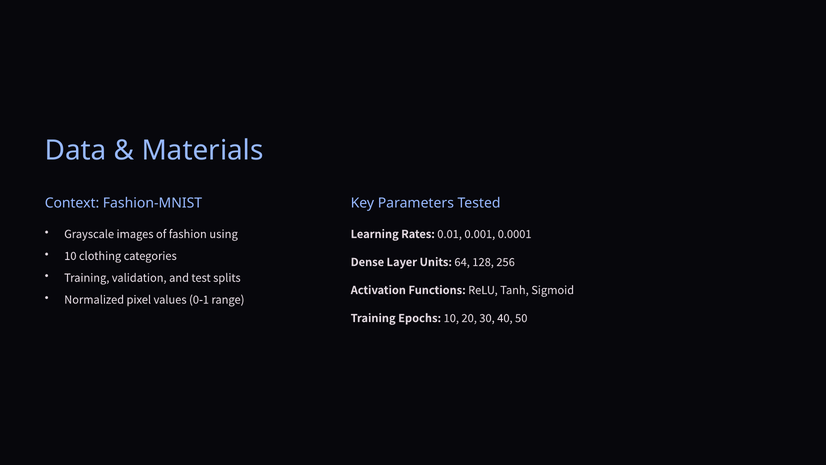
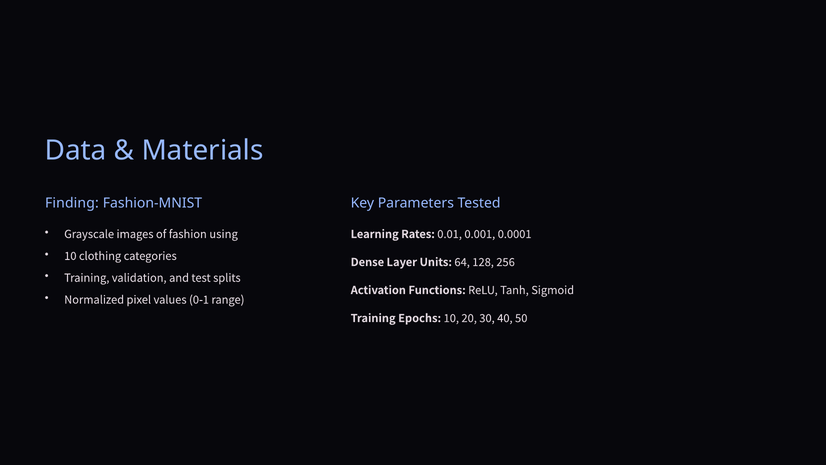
Context: Context -> Finding (72, 203)
